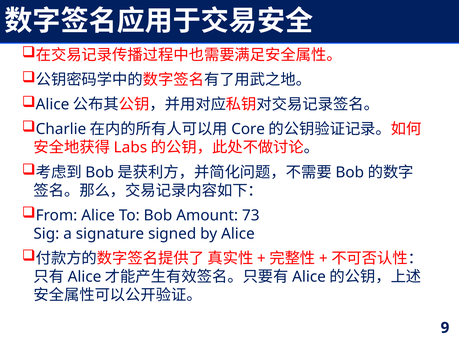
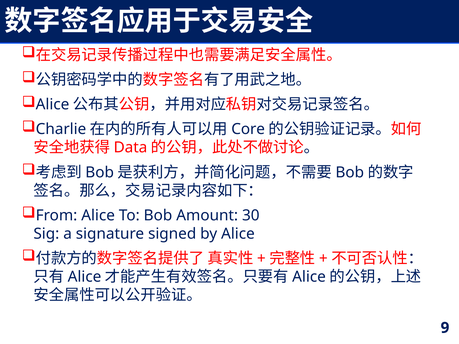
Labs: Labs -> Data (130, 148)
73: 73 -> 30 (251, 216)
